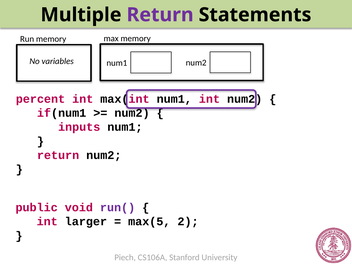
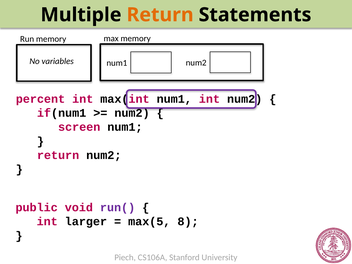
Return colour: purple -> orange (160, 15)
inputs: inputs -> screen (79, 127)
2: 2 -> 8 (188, 222)
